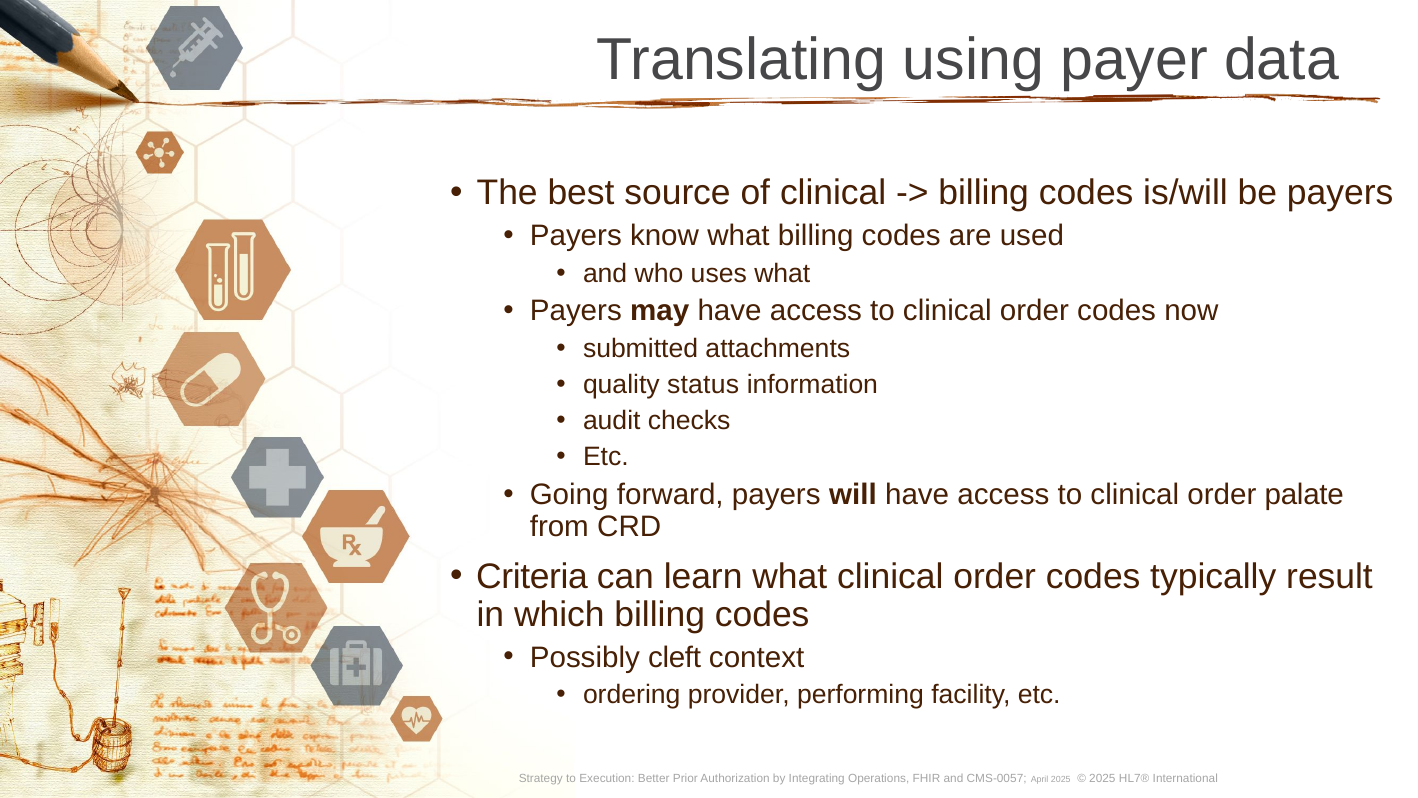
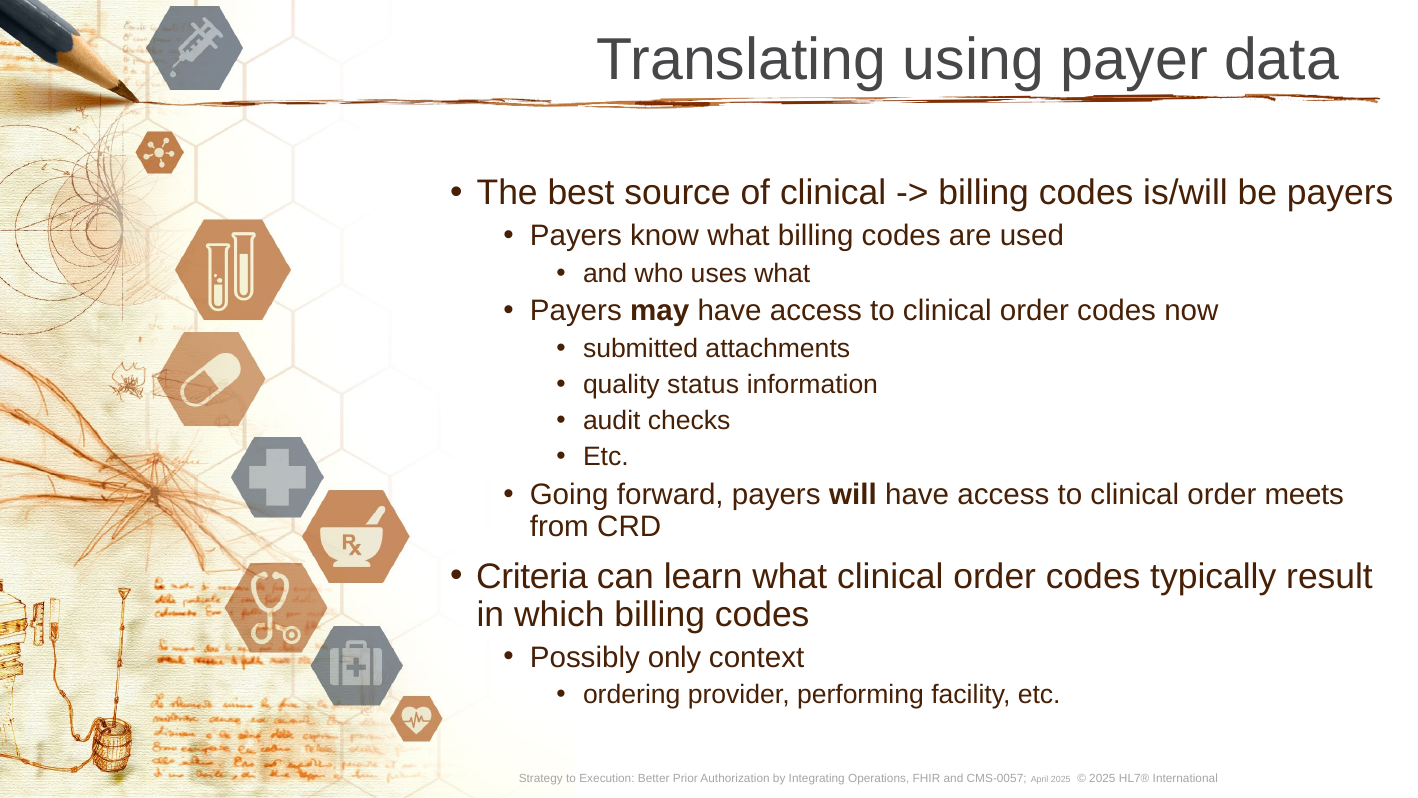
palate: palate -> meets (1304, 495)
cleft: cleft -> only (675, 657)
